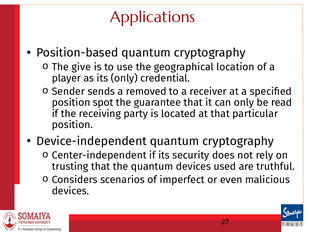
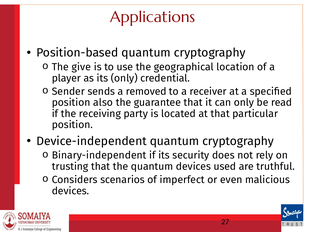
spot: spot -> also (103, 102)
Center-independent: Center-independent -> Binary-independent (99, 155)
